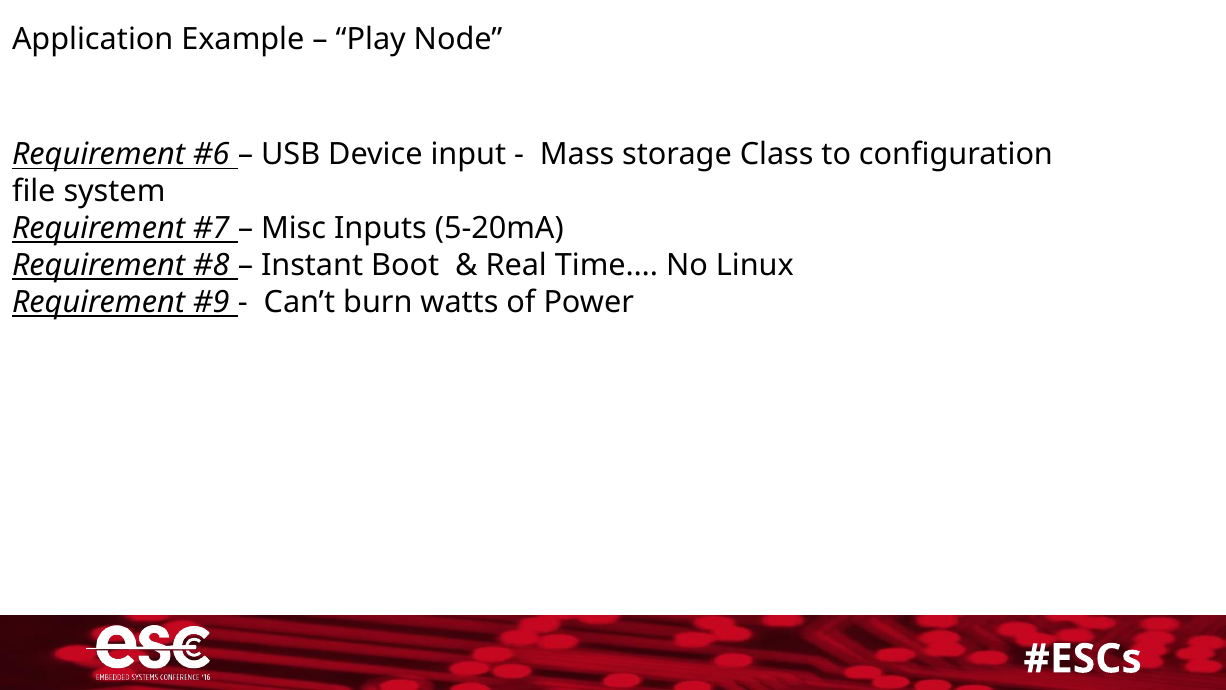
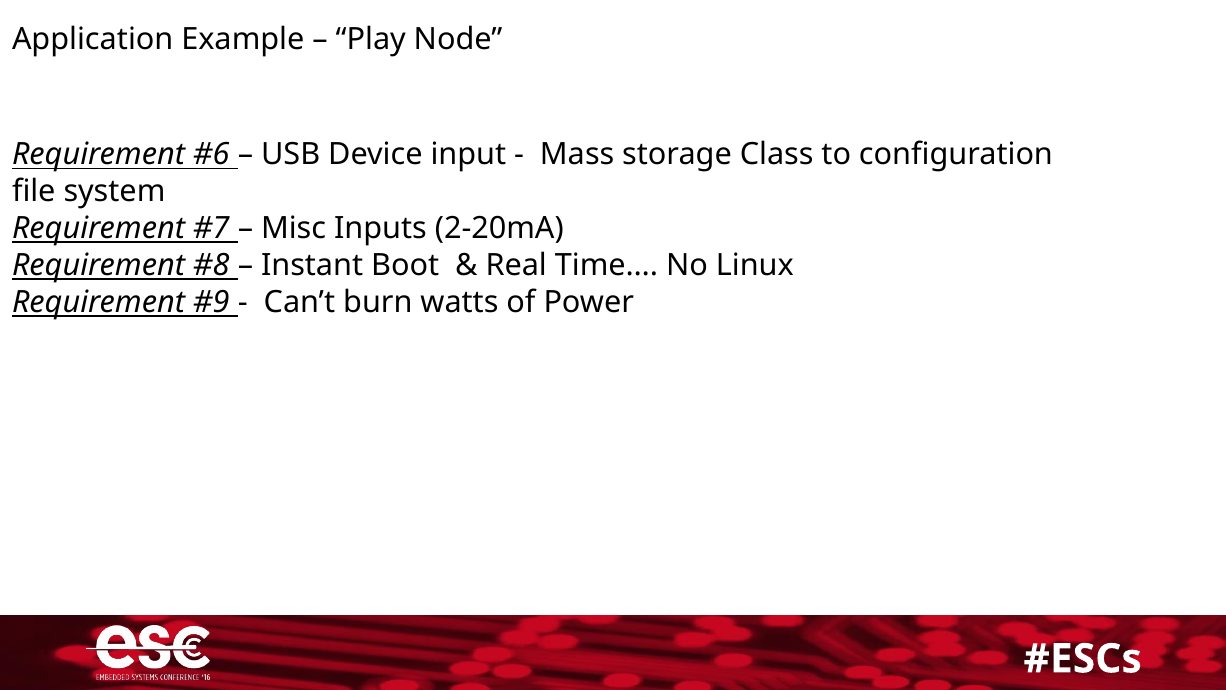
5-20mA: 5-20mA -> 2-20mA (499, 228)
